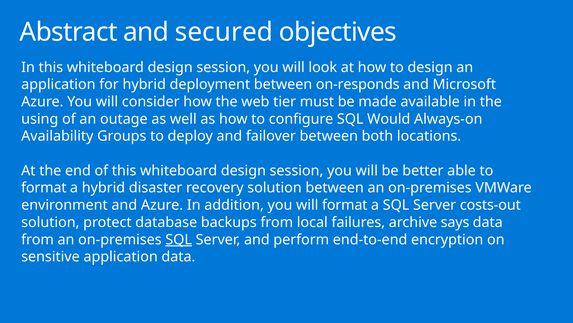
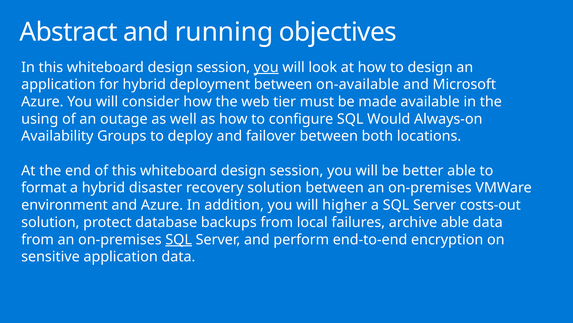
secured: secured -> running (224, 32)
you underline: none -> present (266, 67)
on-responds: on-responds -> on-available (358, 84)
will format: format -> higher (345, 205)
archive says: says -> able (455, 222)
